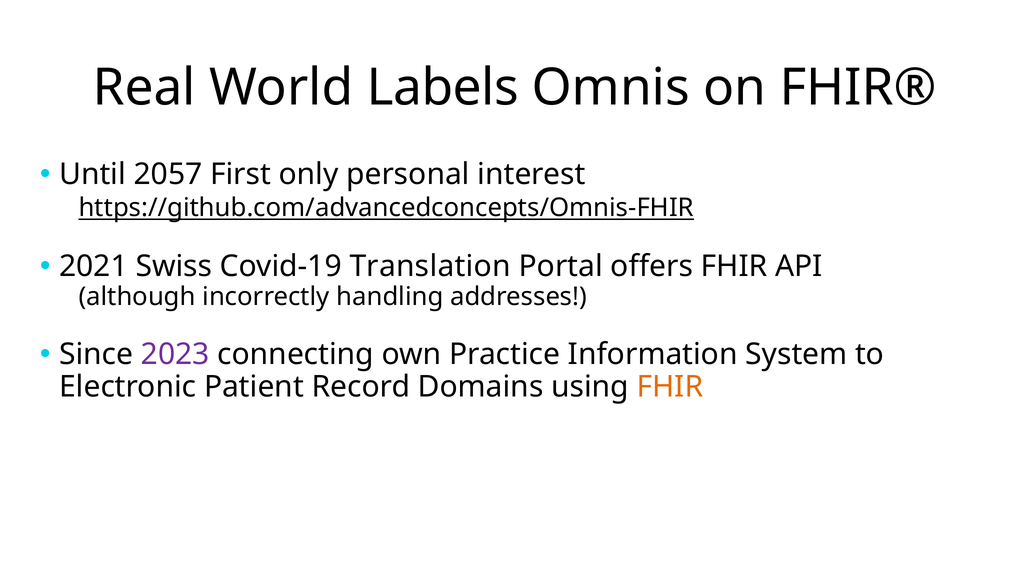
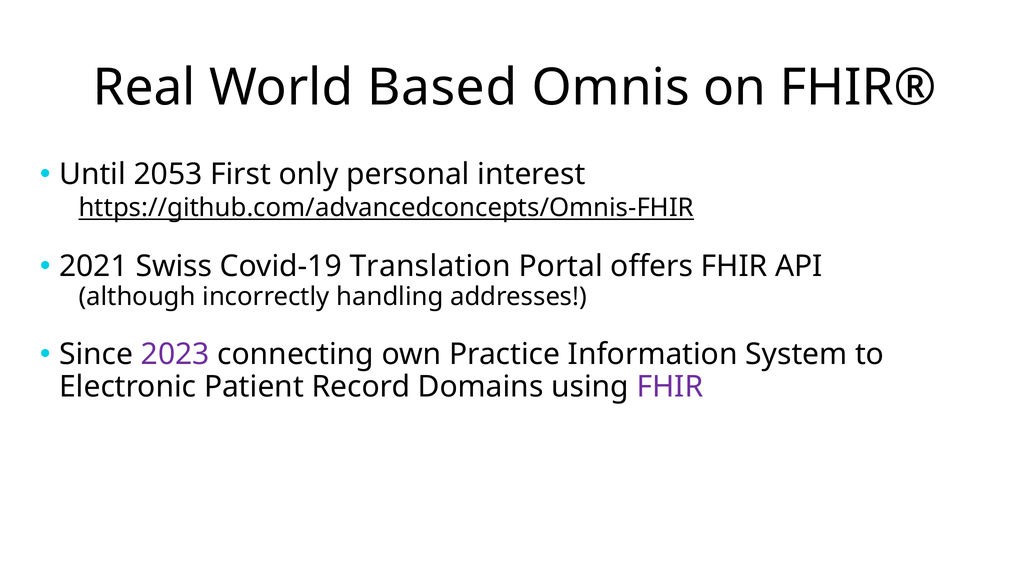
Labels: Labels -> Based (442, 88)
2057: 2057 -> 2053 (168, 174)
FHIR colour: orange -> purple (670, 387)
